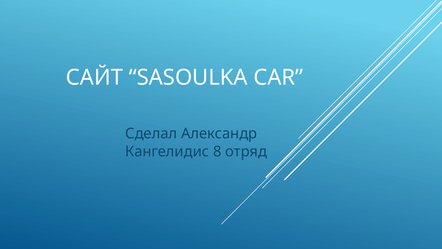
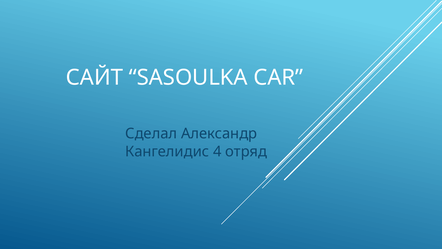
8: 8 -> 4 (217, 151)
